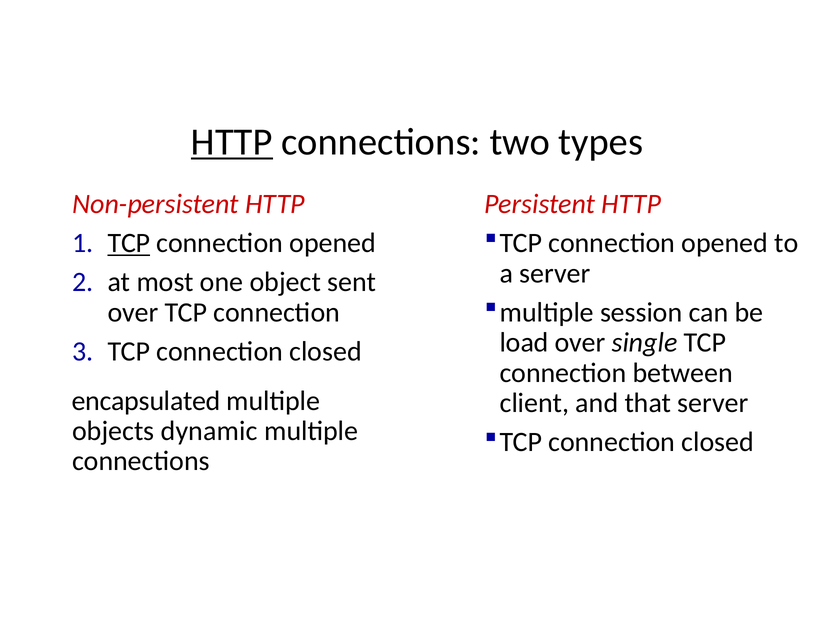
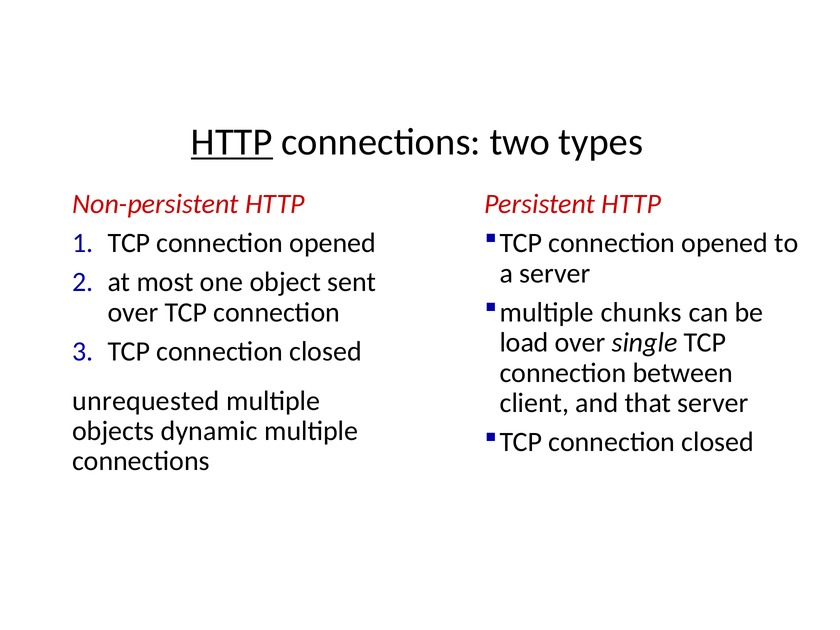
TCP underline: present -> none (129, 243)
session: session -> chunks (641, 312)
encapsulated: encapsulated -> unrequested (146, 401)
